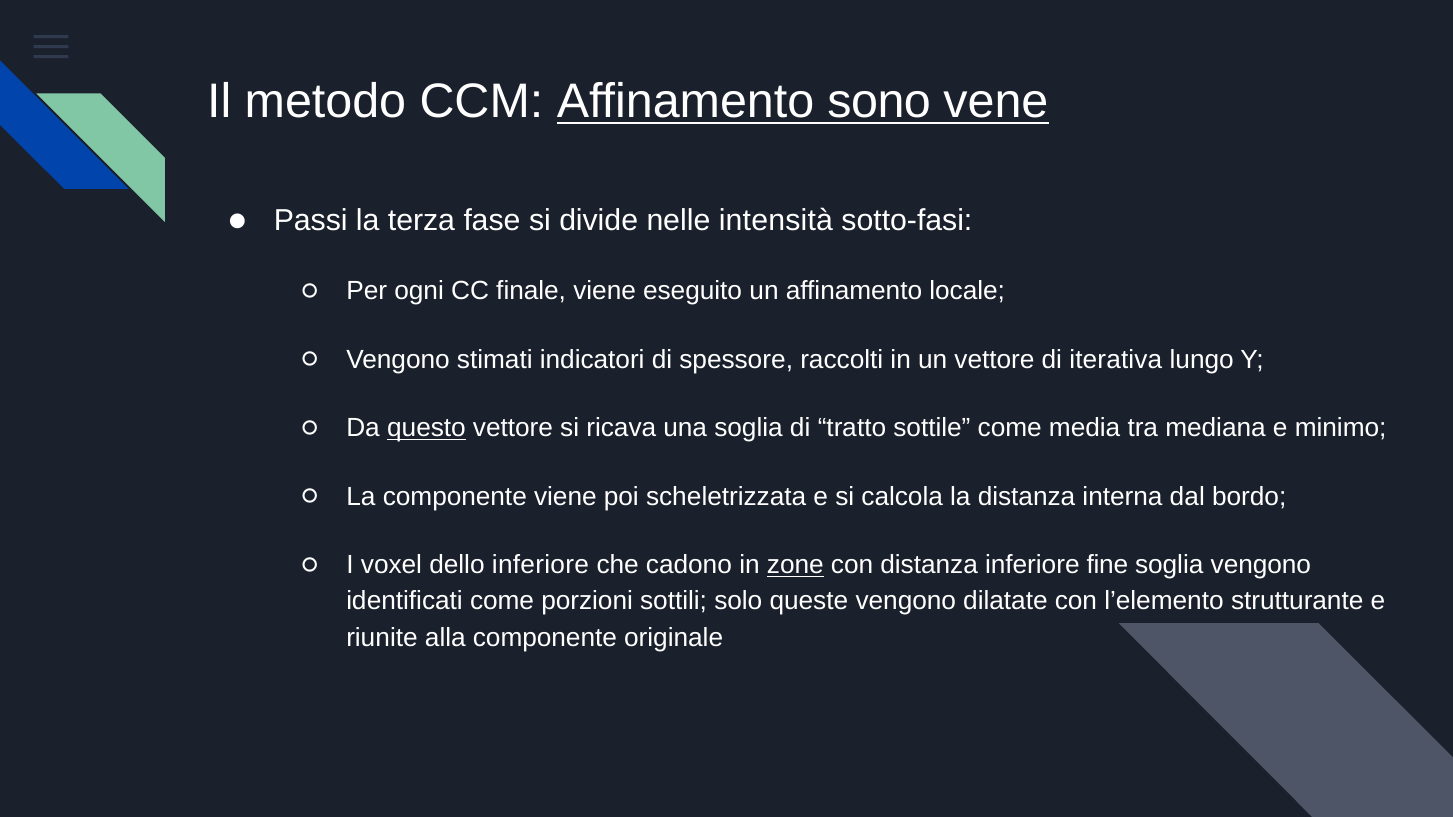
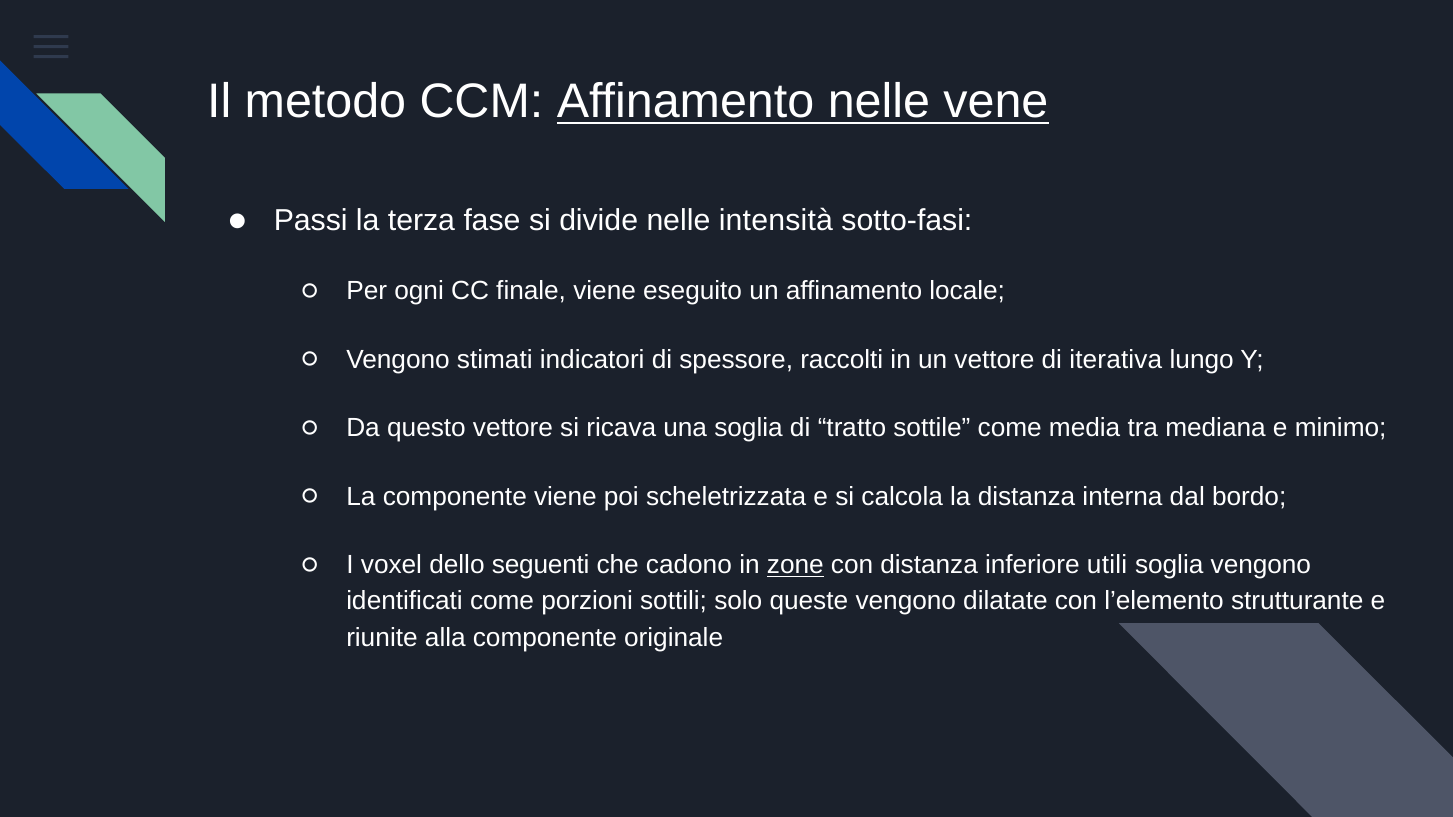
Affinamento sono: sono -> nelle (879, 102)
questo underline: present -> none (426, 428)
dello inferiore: inferiore -> seguenti (541, 565)
fine: fine -> utili (1107, 565)
